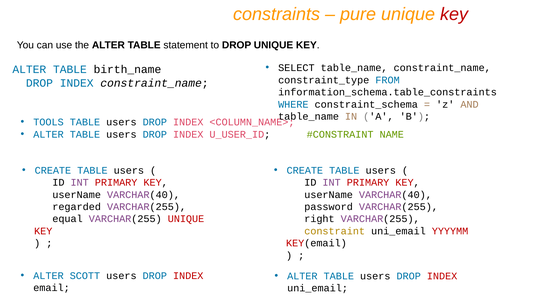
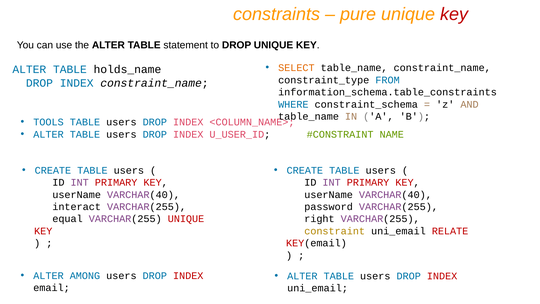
SELECT colour: black -> orange (296, 68)
birth_name: birth_name -> holds_name (127, 69)
regarded: regarded -> interact (77, 207)
YYYYMM: YYYYMM -> RELATE (450, 231)
SCOTT: SCOTT -> AMONG (85, 275)
